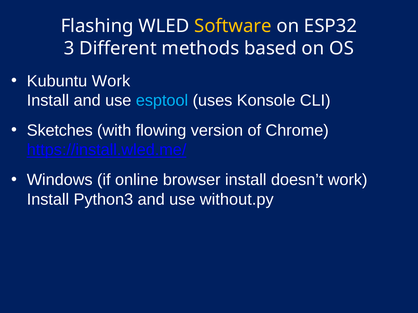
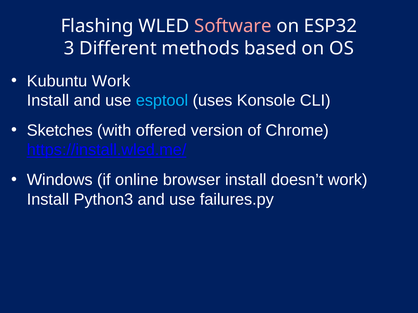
Software colour: yellow -> pink (233, 26)
flowing: flowing -> offered (161, 131)
without.py: without.py -> failures.py (237, 200)
